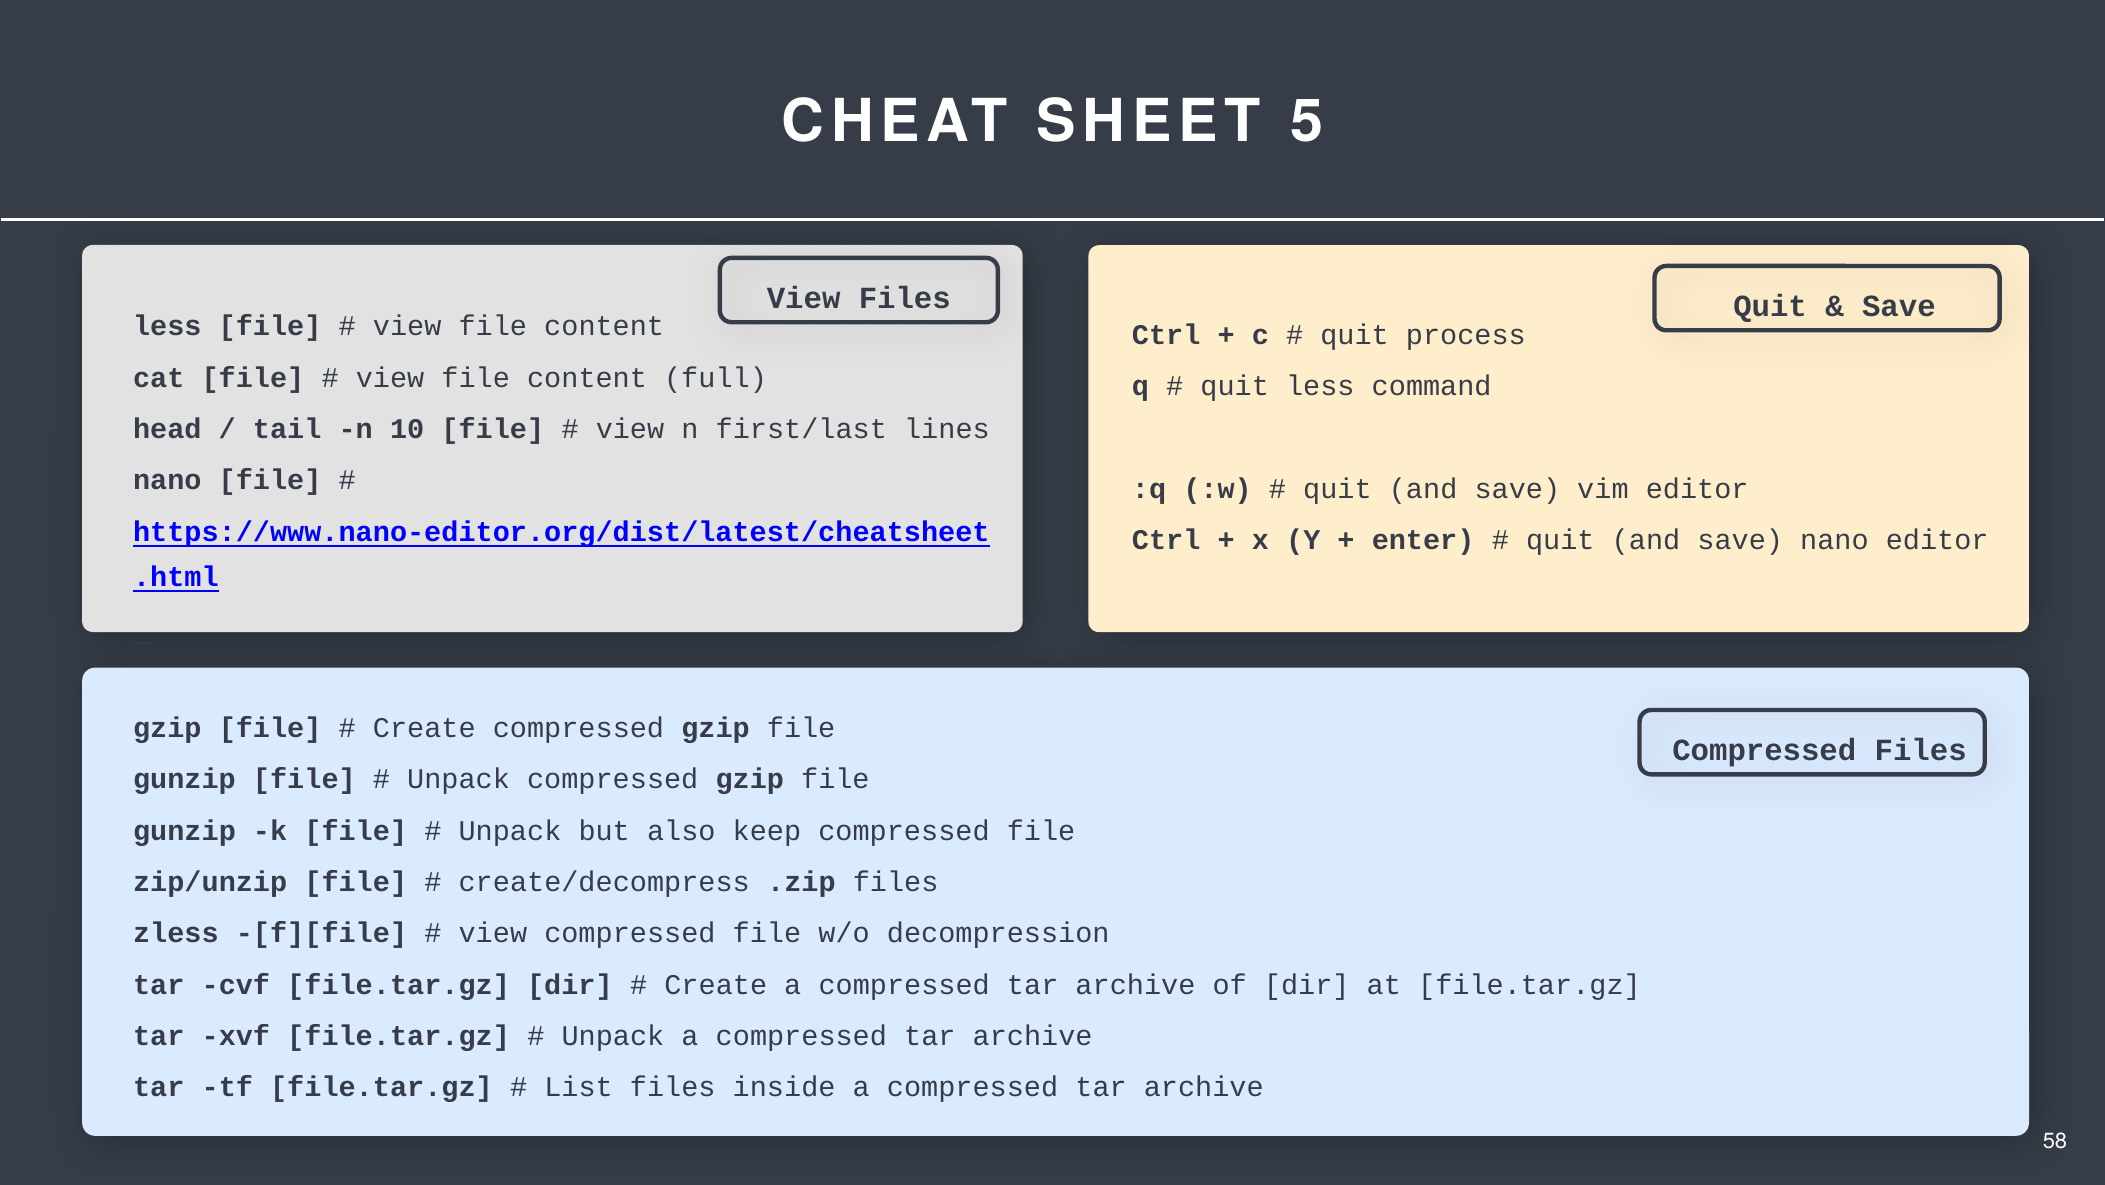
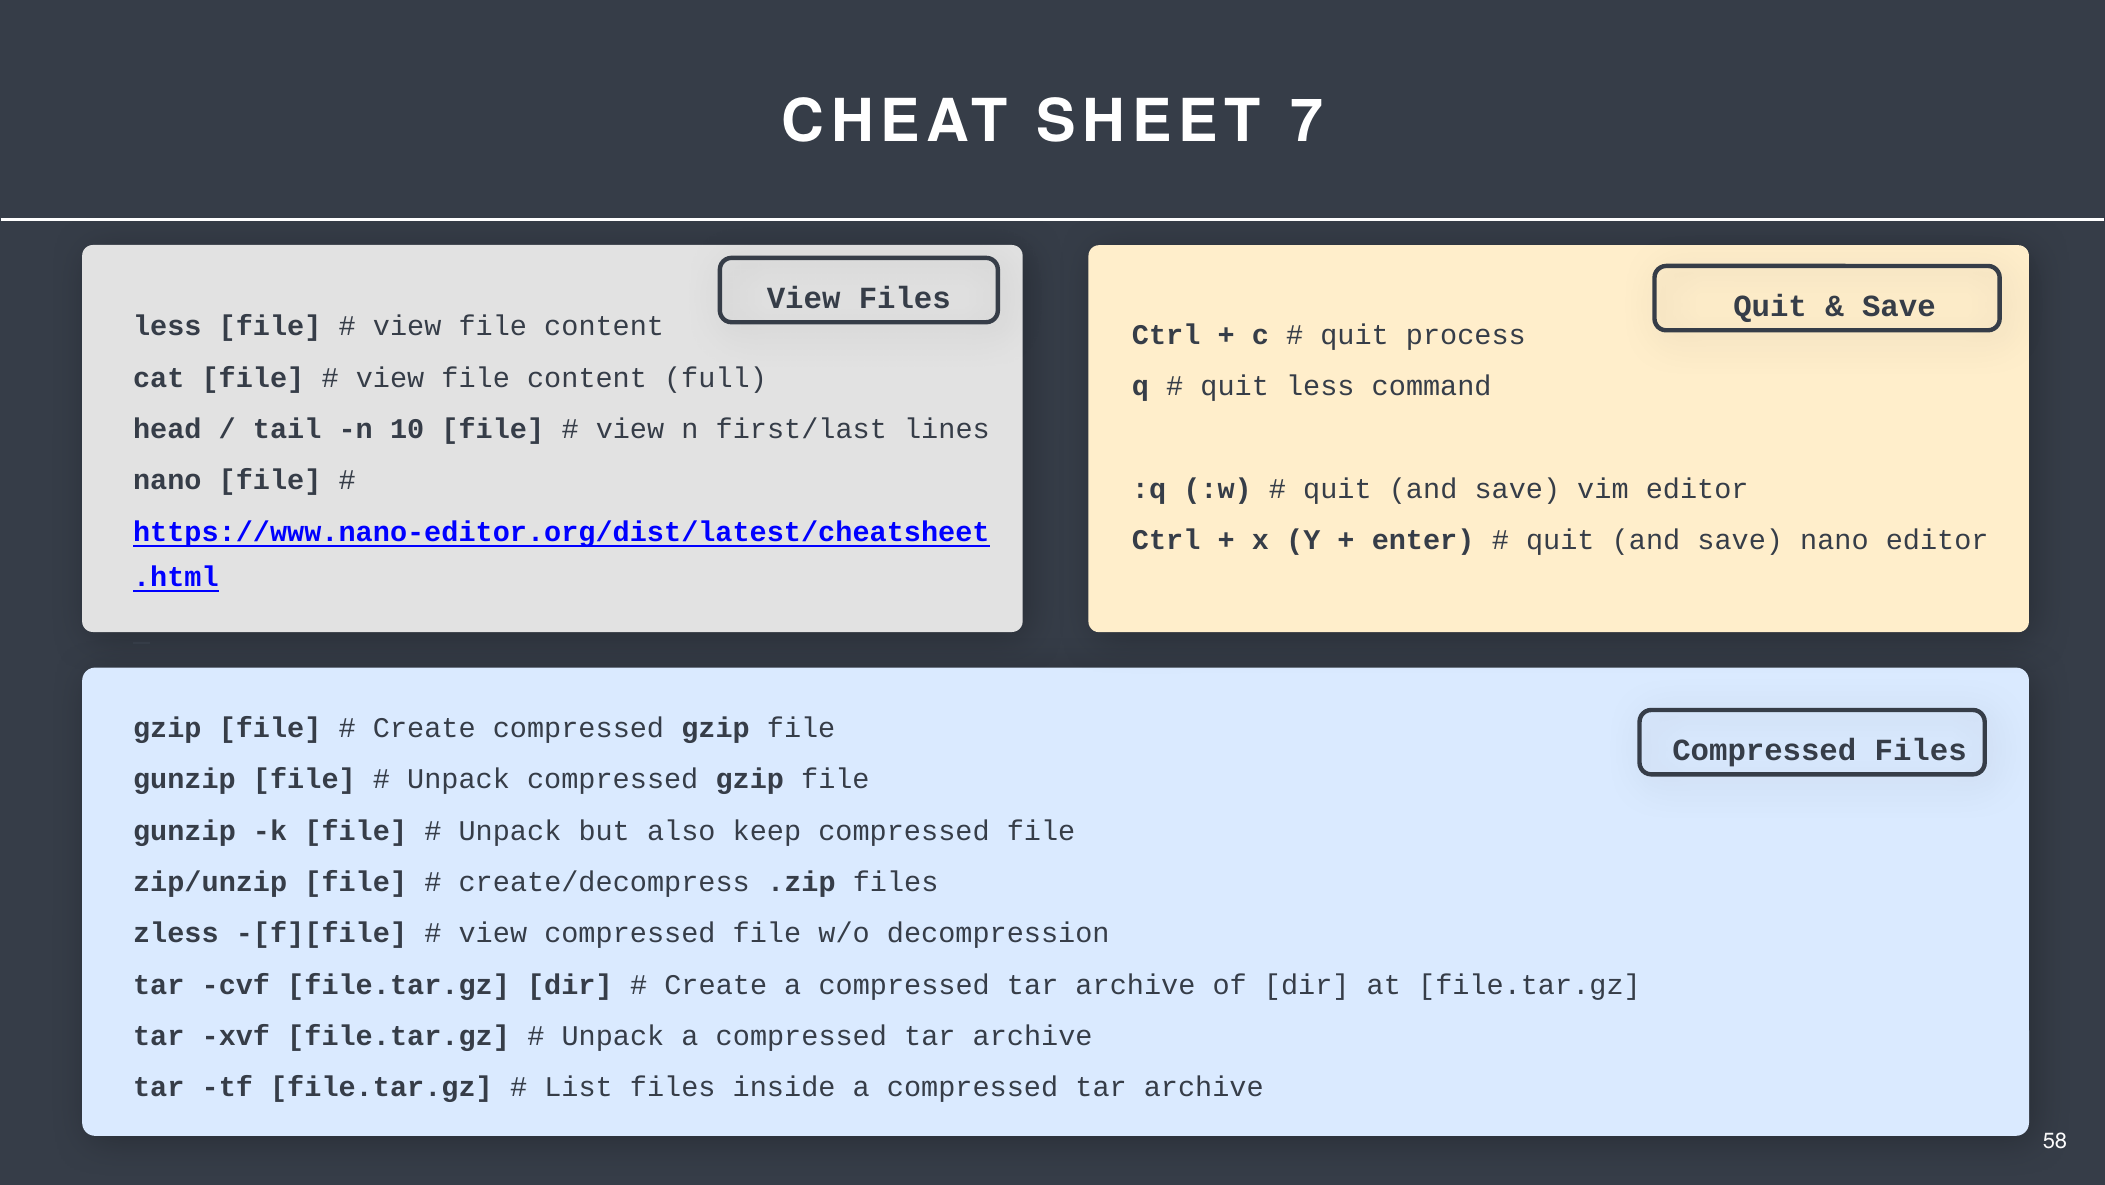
5: 5 -> 7 (1307, 122)
